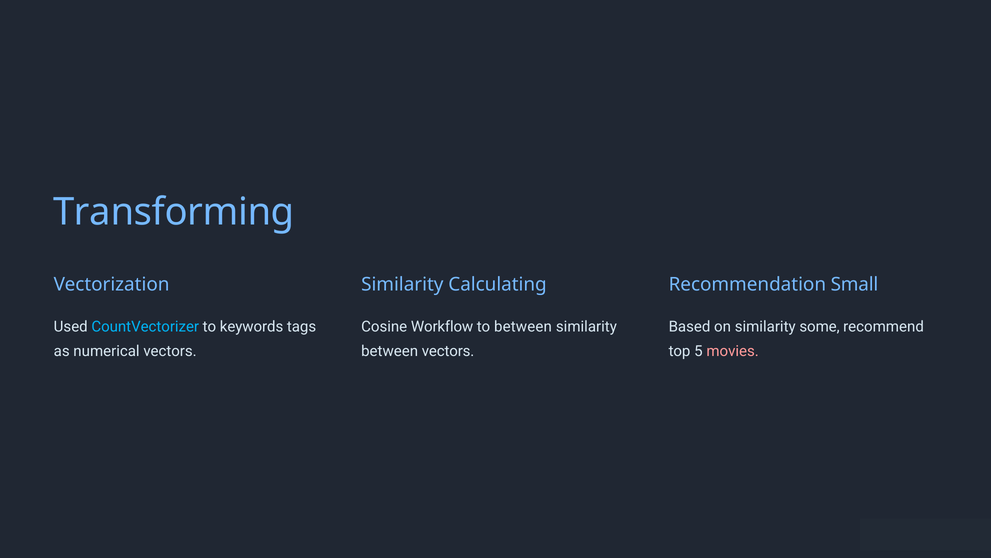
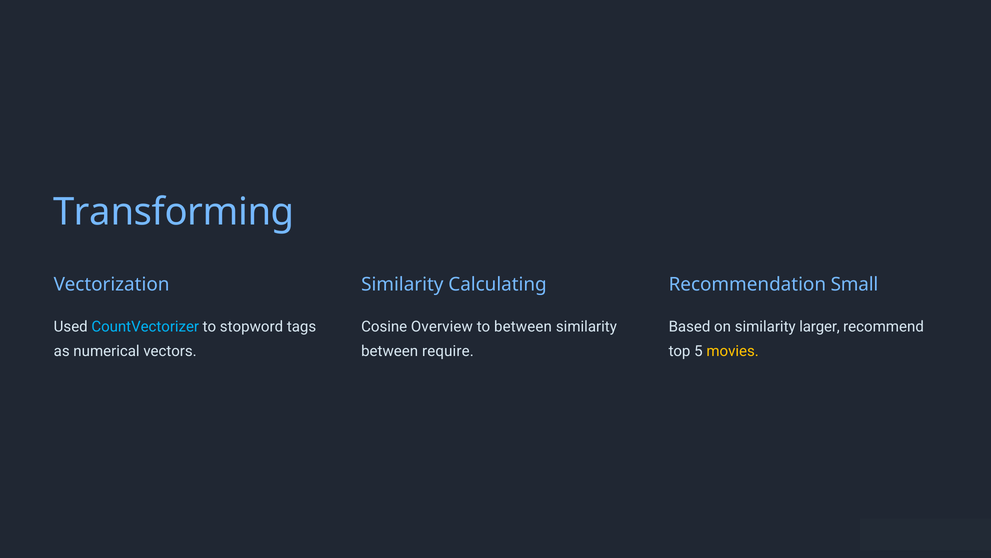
keywords: keywords -> stopword (252, 327)
Workflow: Workflow -> Overview (442, 327)
some: some -> larger (820, 327)
between vectors: vectors -> require (448, 351)
movies colour: pink -> yellow (733, 351)
